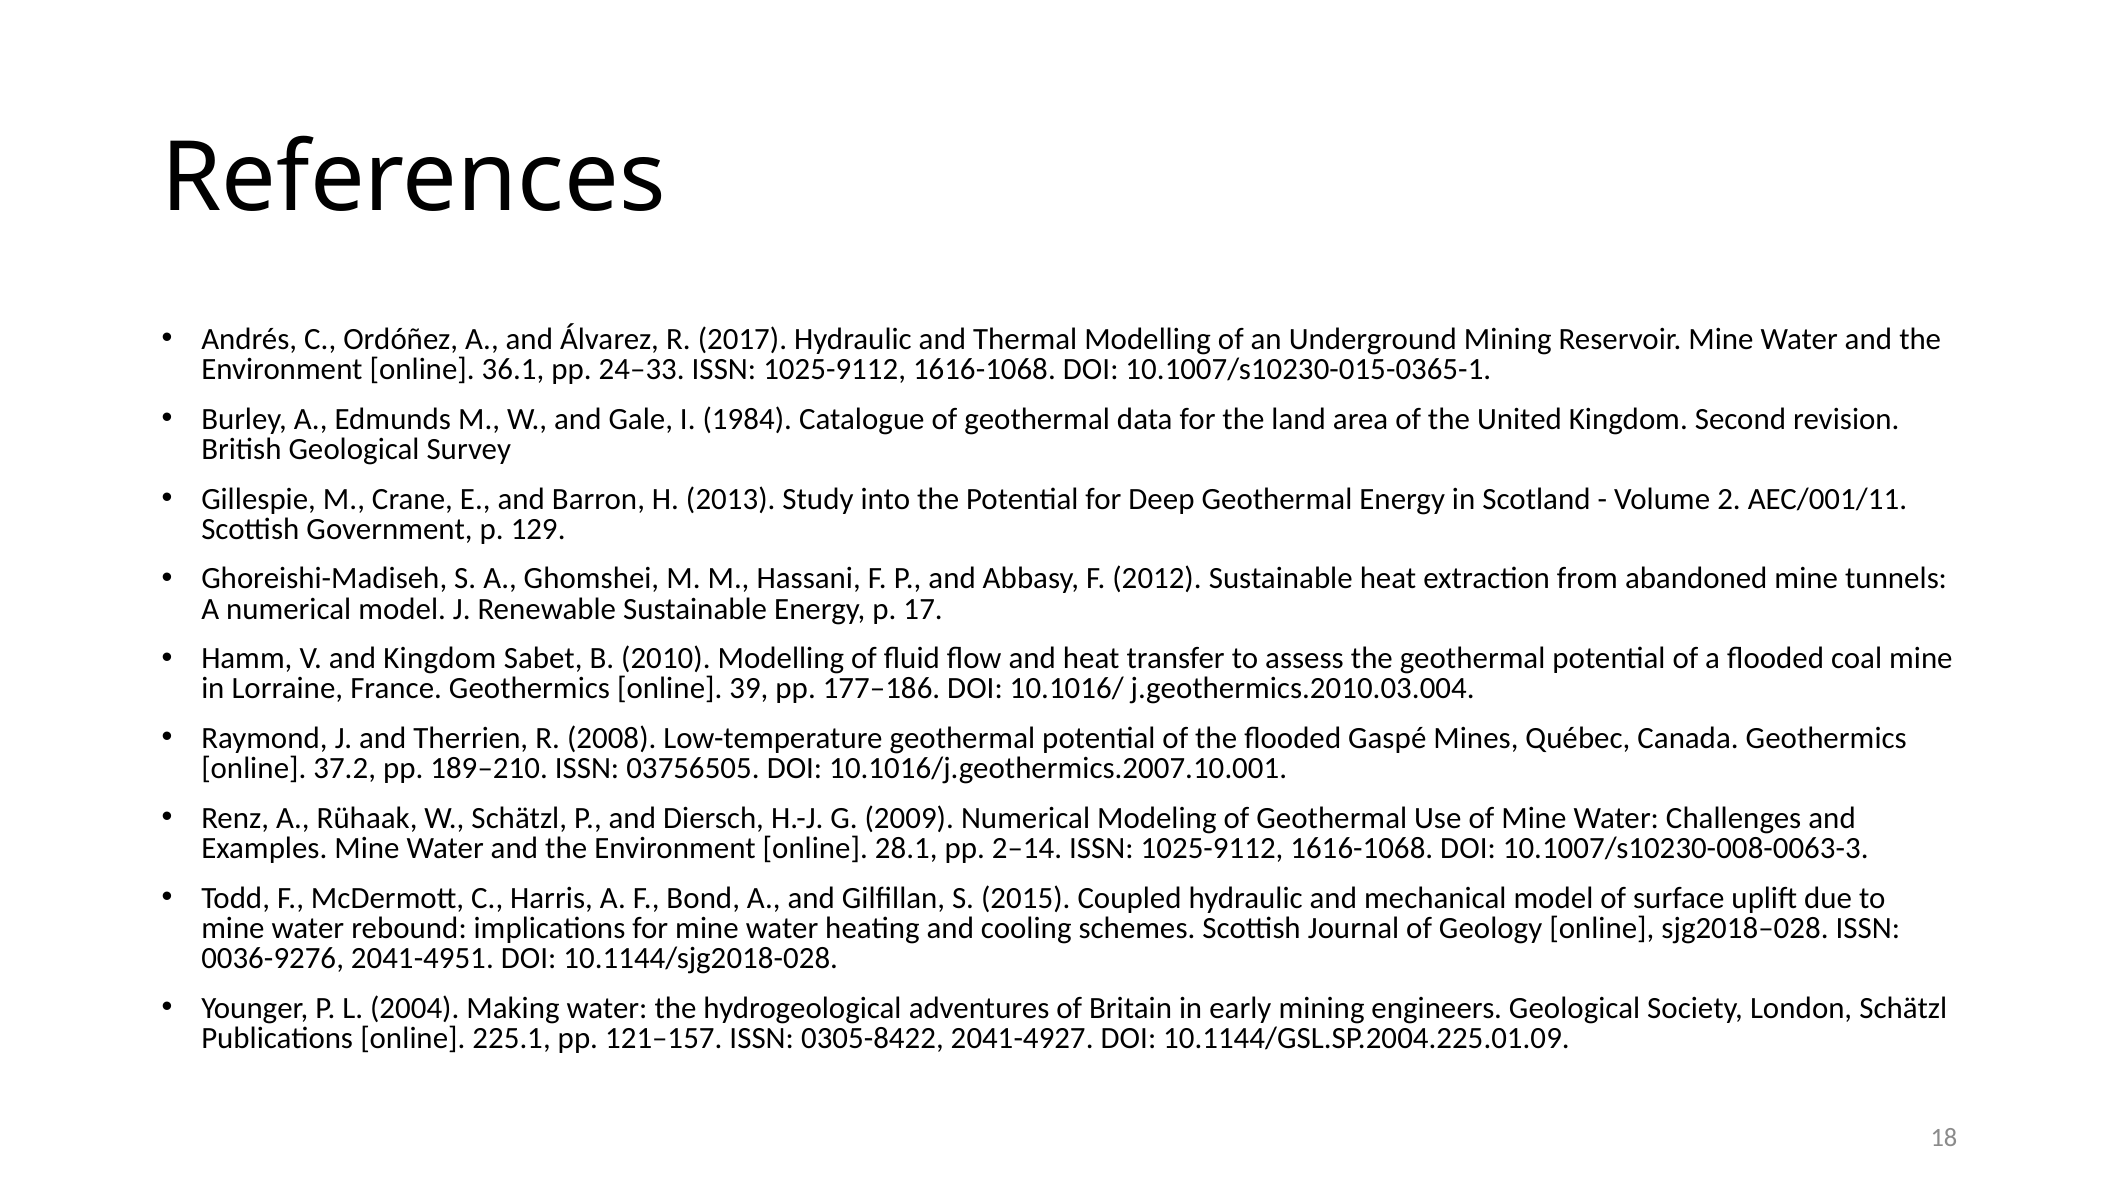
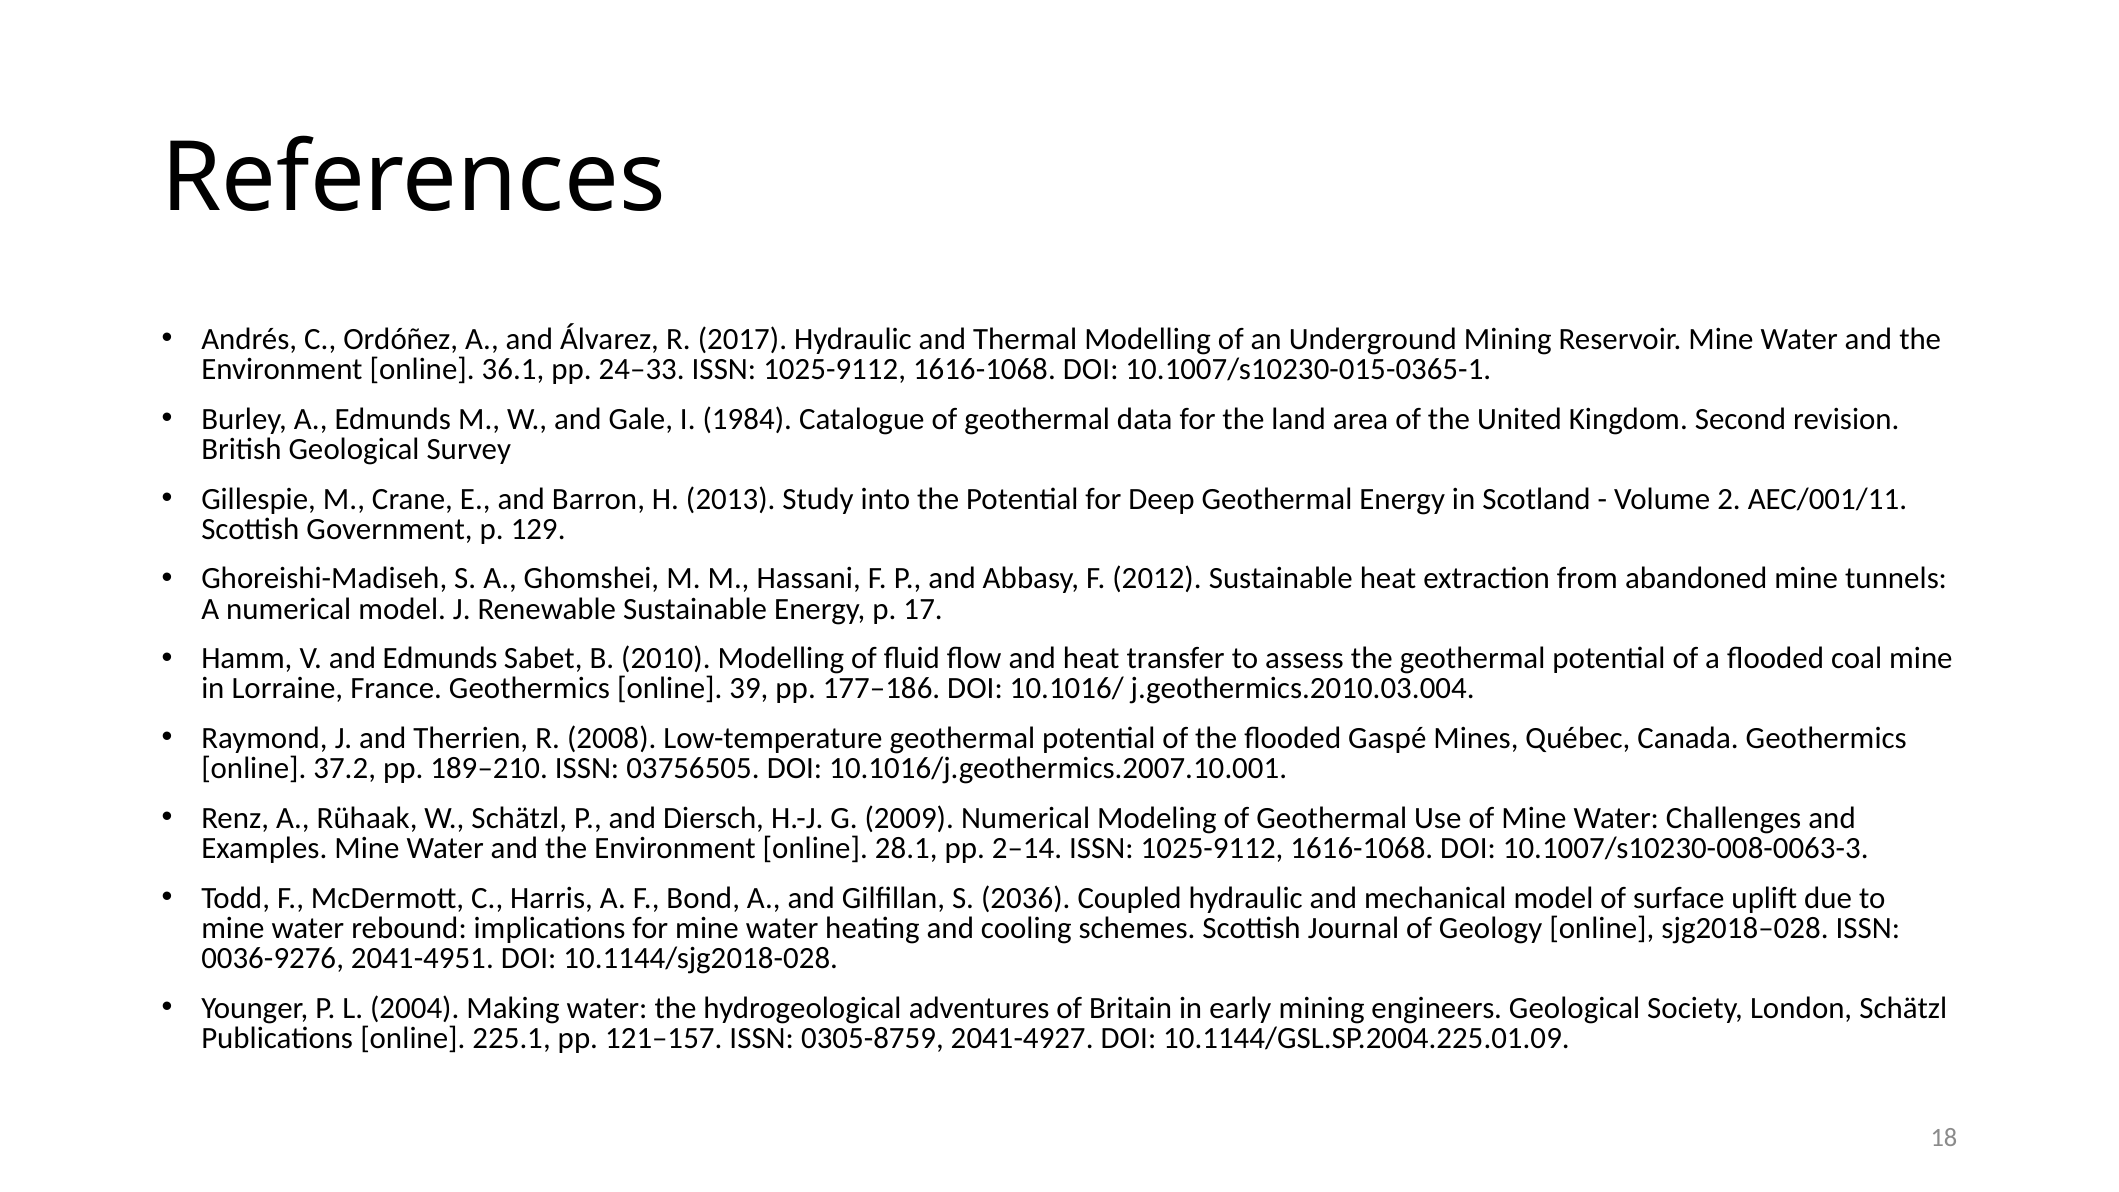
and Kingdom: Kingdom -> Edmunds (440, 659)
2015: 2015 -> 2036 (1026, 898)
0305-8422: 0305-8422 -> 0305-8759 (872, 1038)
